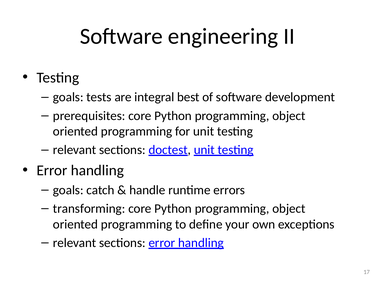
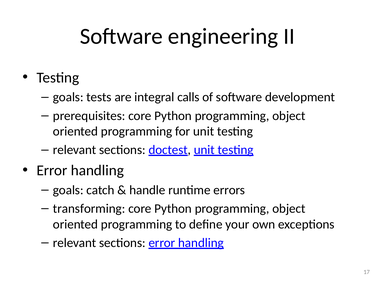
best: best -> calls (188, 97)
